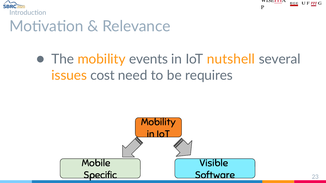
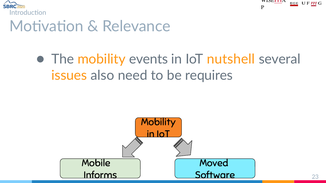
cost: cost -> also (102, 76)
Visible: Visible -> Moved (214, 163)
Specific: Specific -> Informs (100, 175)
